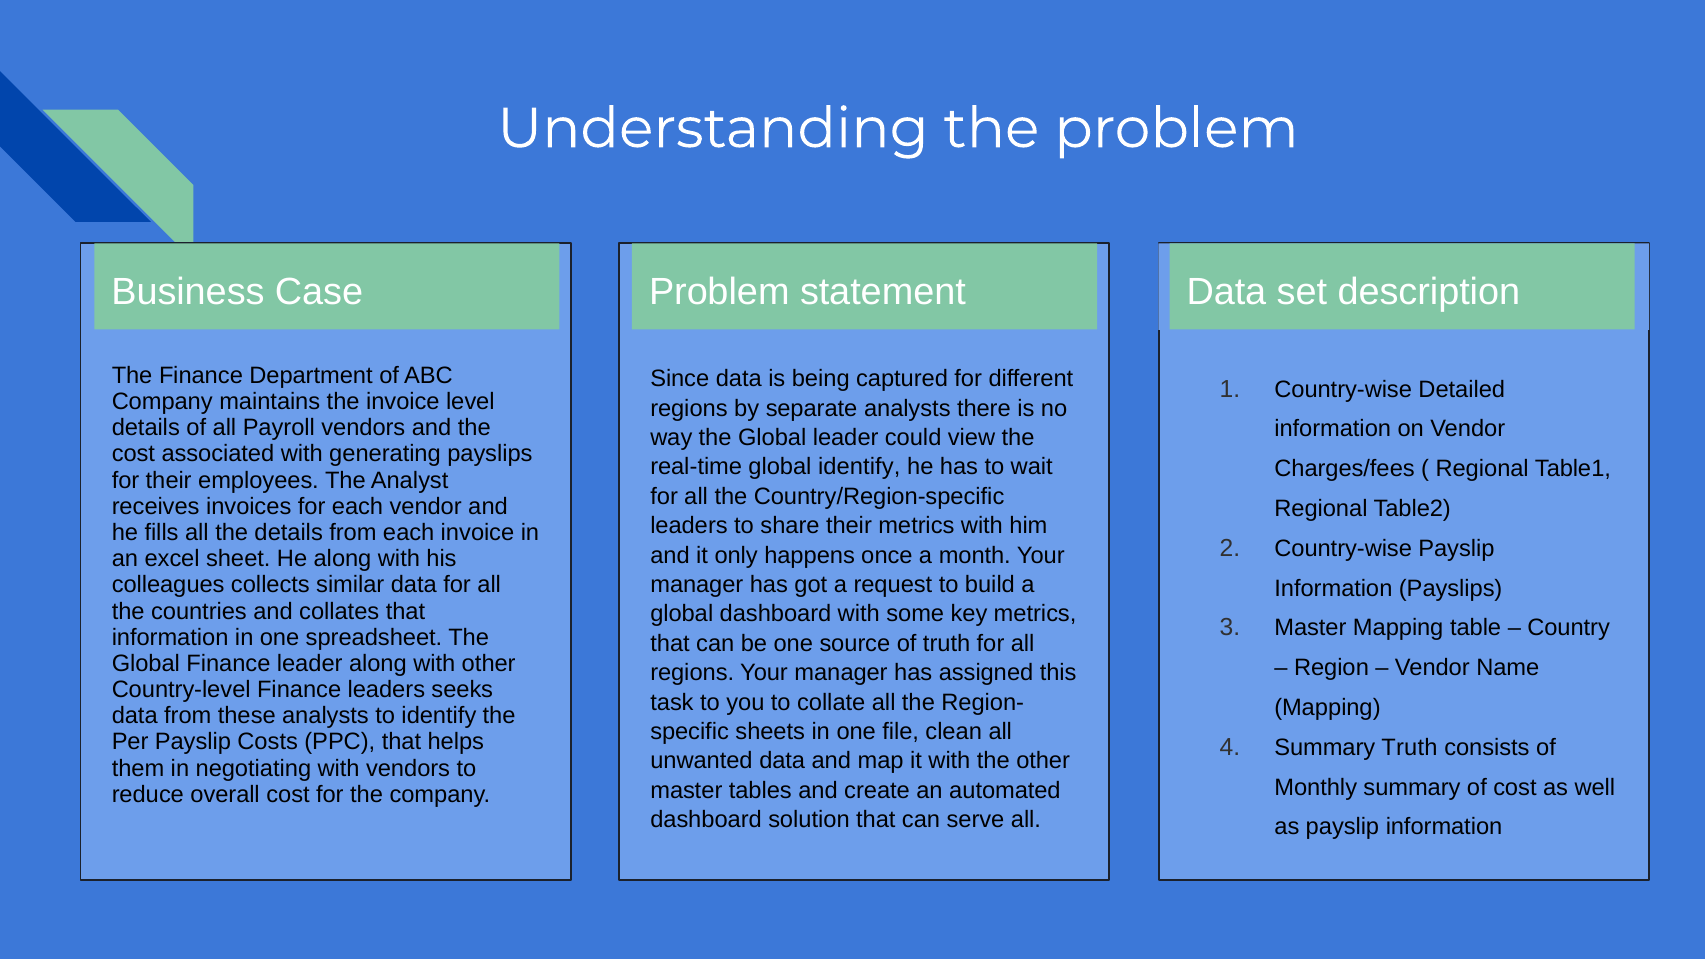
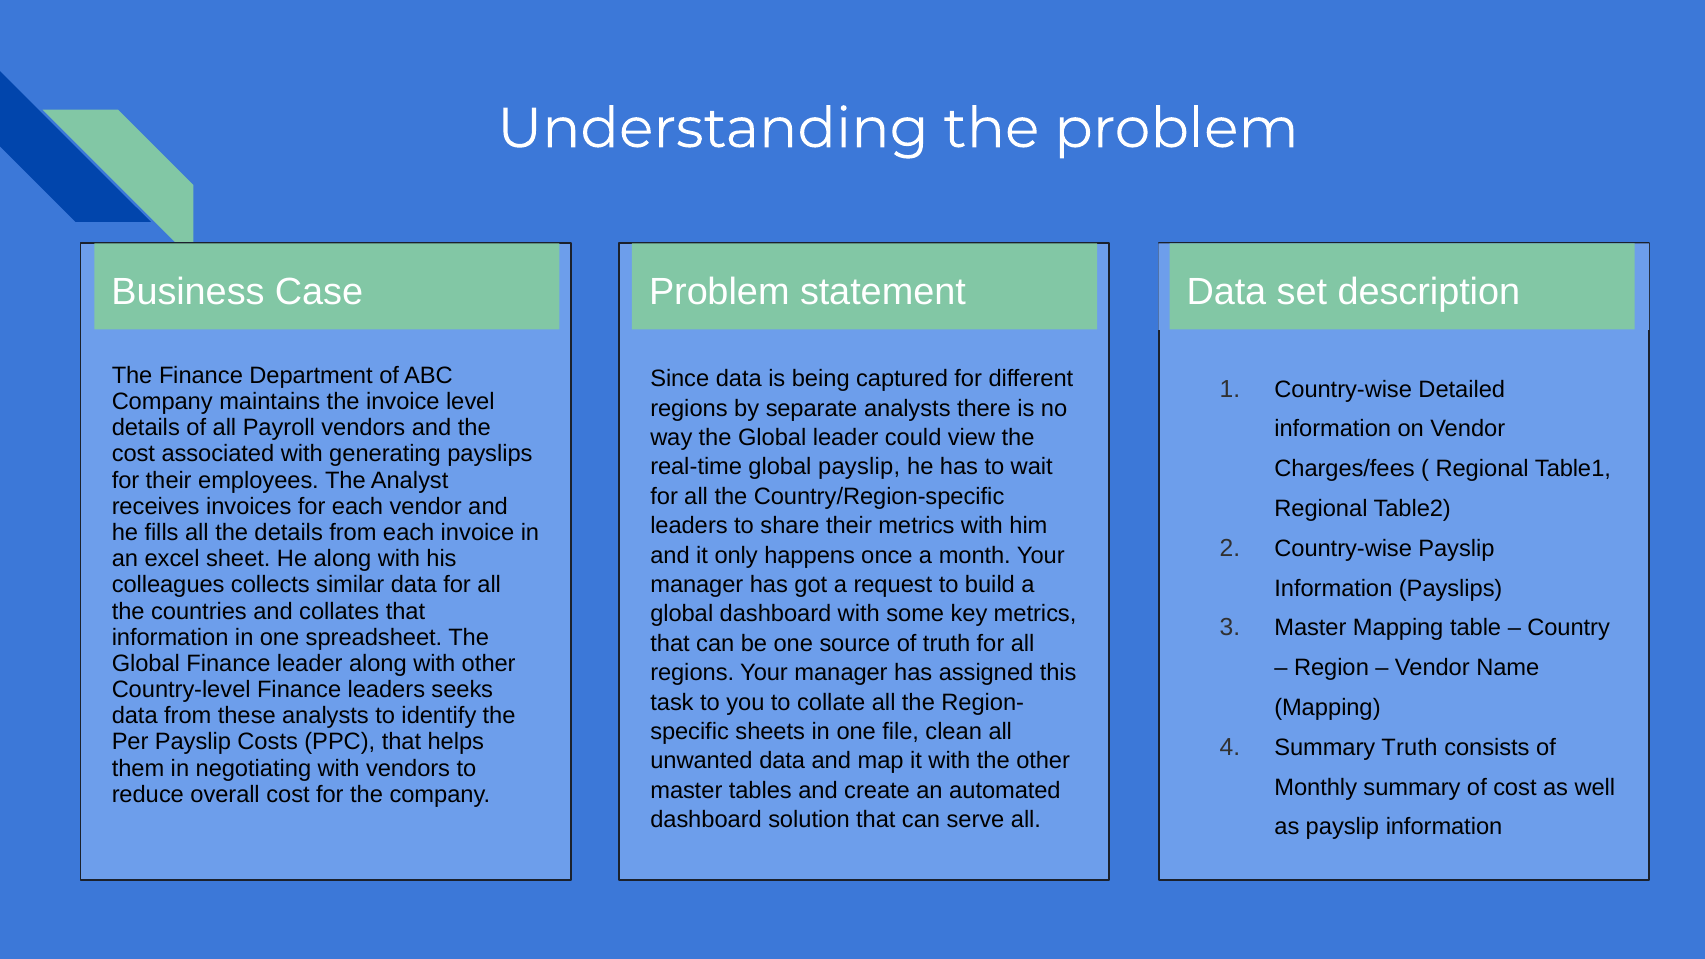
global identify: identify -> payslip (859, 467)
